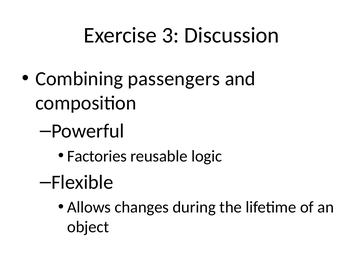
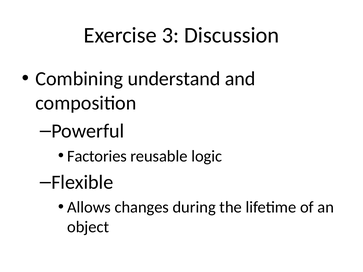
passengers: passengers -> understand (174, 79)
